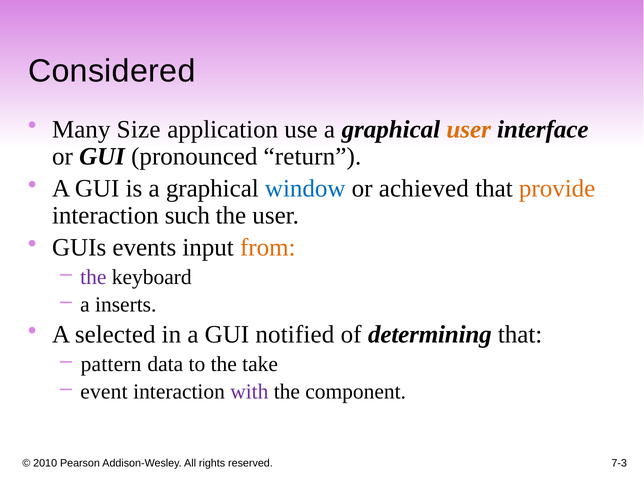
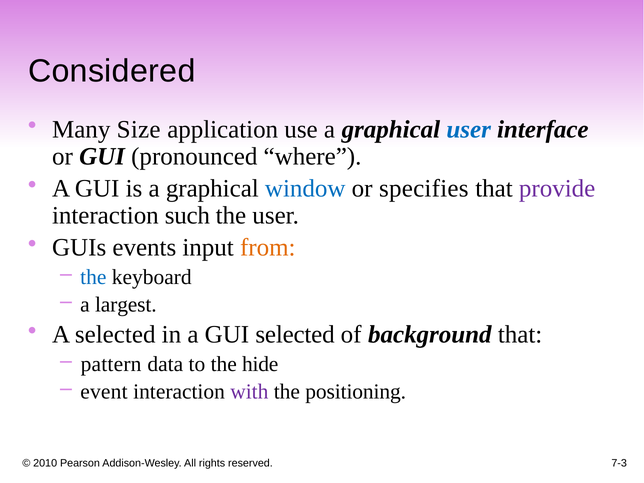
user colour: orange -> blue (469, 129)
return: return -> where (313, 156)
achieved: achieved -> specifies (424, 188)
provide colour: orange -> purple (557, 188)
the colour: purple -> blue (93, 277)
inserts: inserts -> largest (126, 304)
GUI notified: notified -> selected (295, 335)
determining: determining -> background (430, 335)
take: take -> hide (260, 364)
component: component -> positioning (356, 391)
